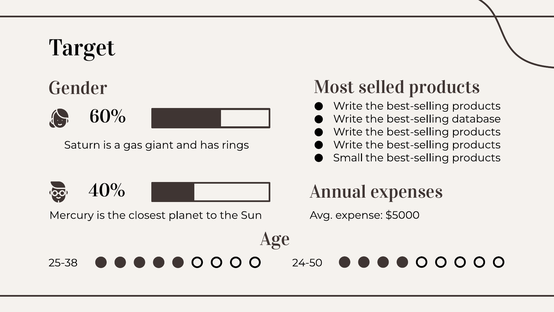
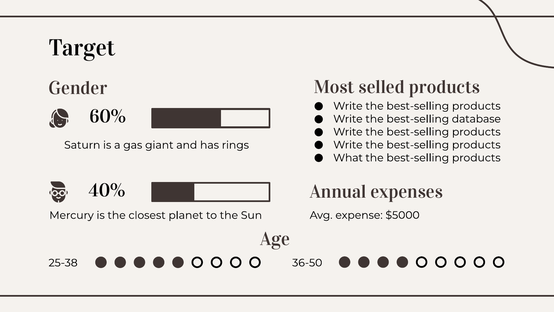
Small: Small -> What (348, 158)
24-50: 24-50 -> 36-50 (307, 263)
